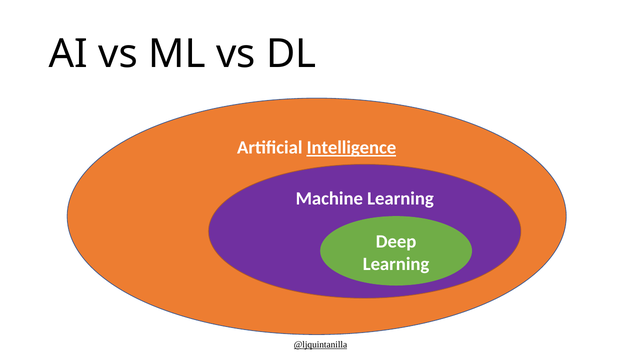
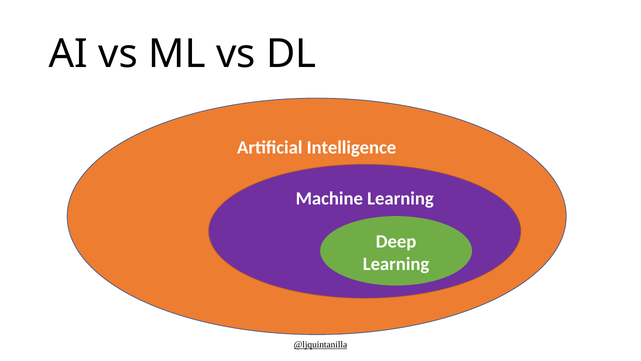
Intelligence underline: present -> none (351, 147)
